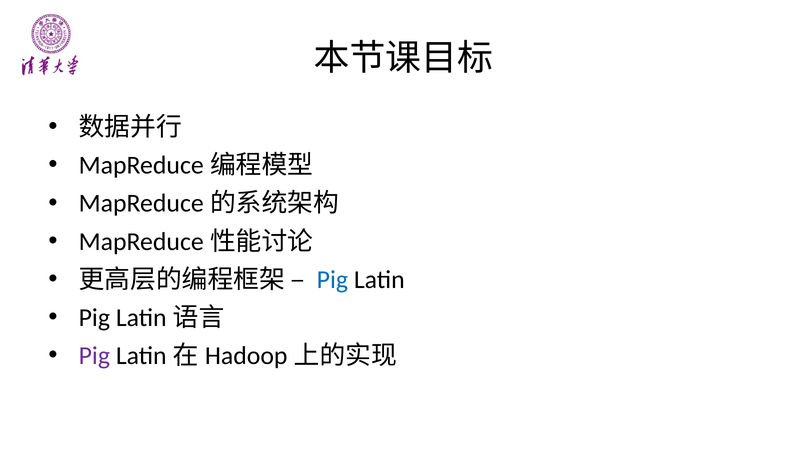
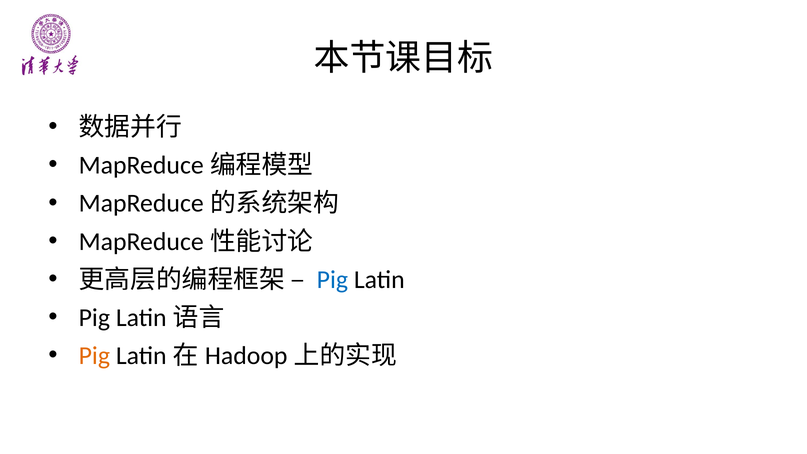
Pig colour: purple -> orange (94, 356)
